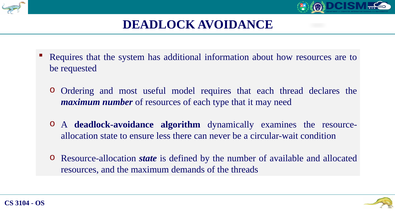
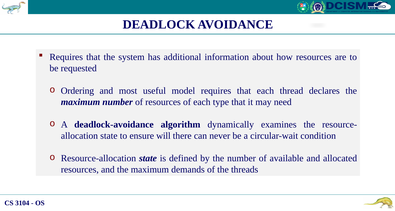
less: less -> will (163, 136)
